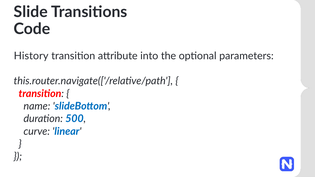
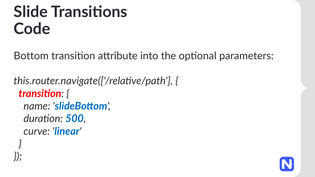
History: History -> Bottom (31, 56)
